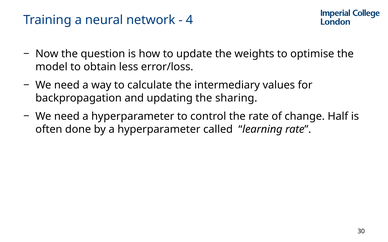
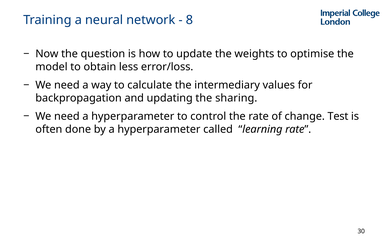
4: 4 -> 8 (190, 20)
Half: Half -> Test (338, 117)
